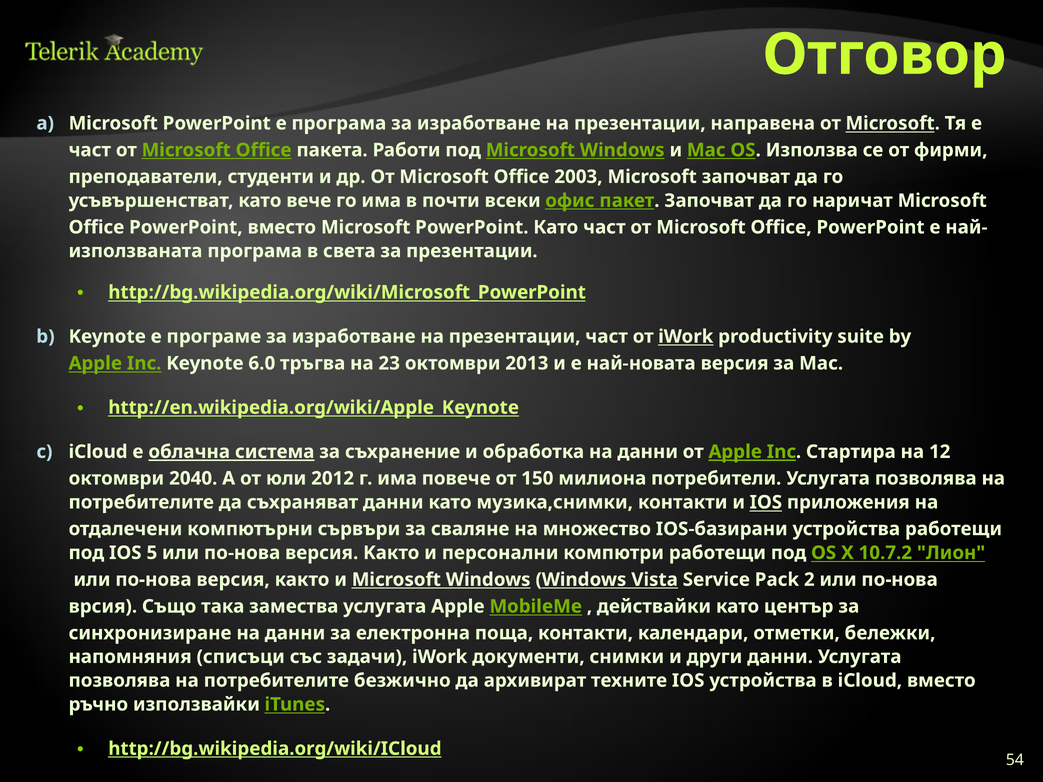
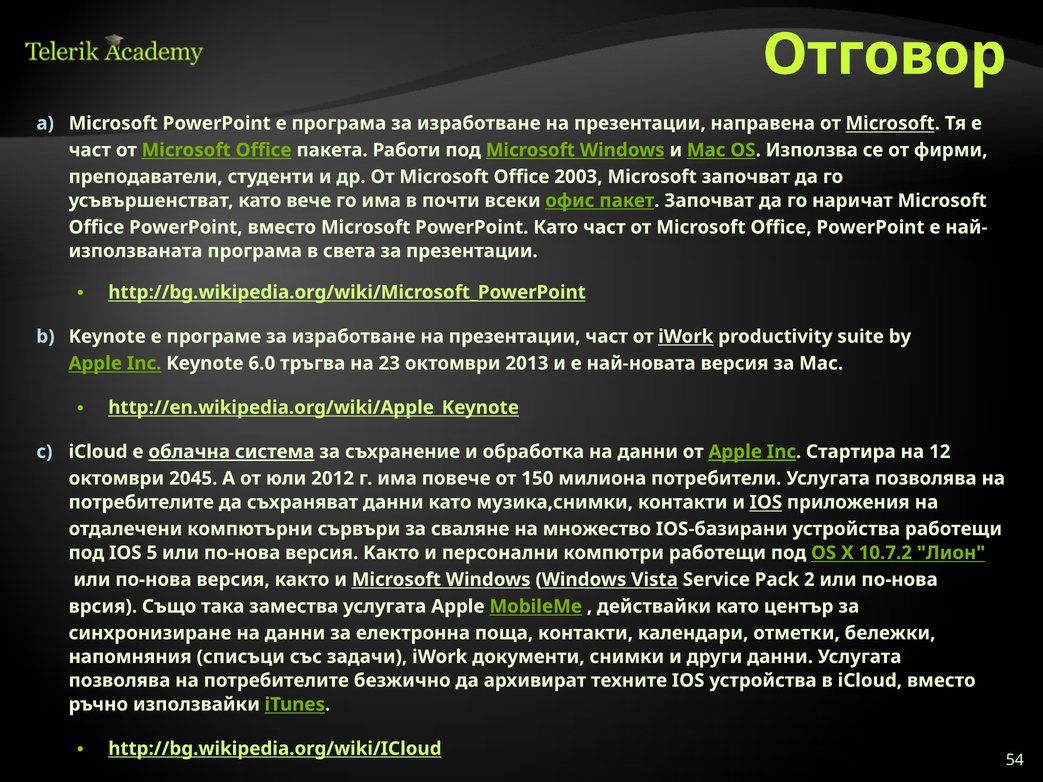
2040: 2040 -> 2045 (193, 479)
